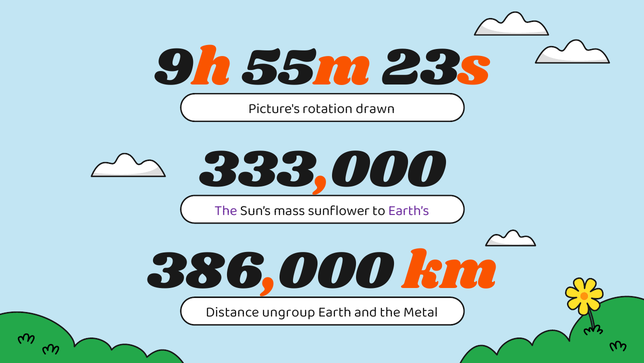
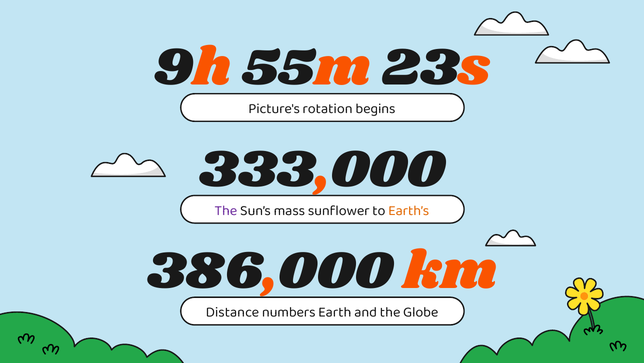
drawn: drawn -> begins (375, 108)
Earth’s colour: purple -> orange (409, 210)
ungroup: ungroup -> numbers (289, 311)
Metal: Metal -> Globe (421, 311)
